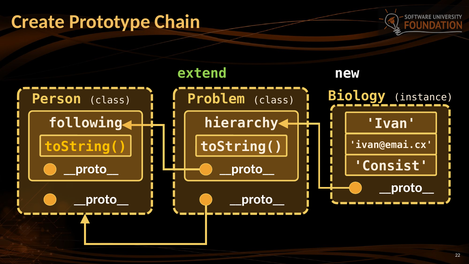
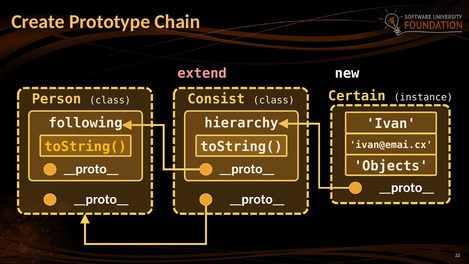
extend colour: light green -> pink (202, 73)
Biology: Biology -> Certain (357, 96)
Problem: Problem -> Consist (216, 99)
Consist: Consist -> Objects (391, 166)
